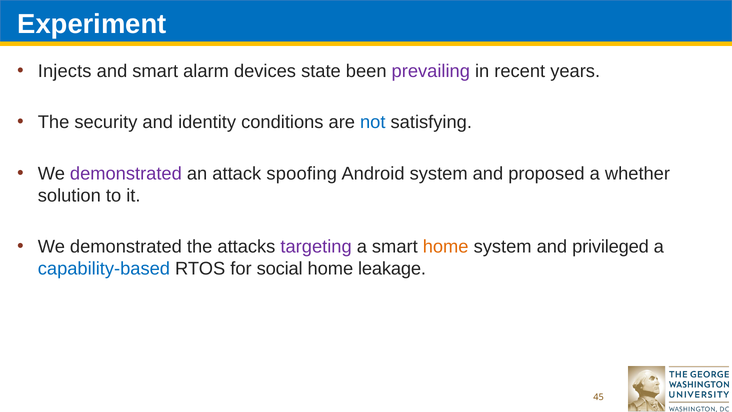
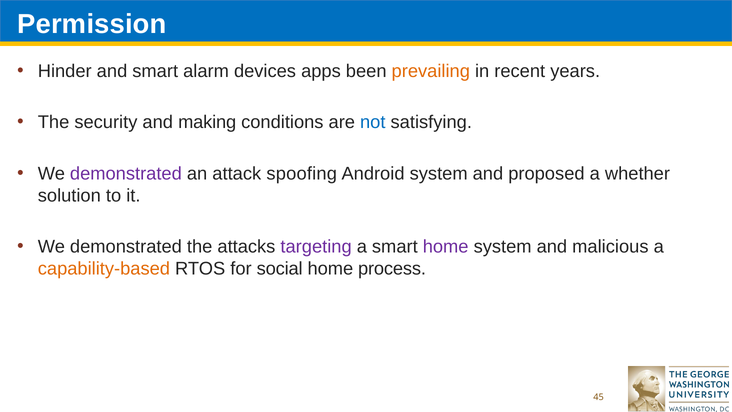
Experiment: Experiment -> Permission (92, 24)
Injects: Injects -> Hinder (65, 71)
state: state -> apps (321, 71)
prevailing colour: purple -> orange (431, 71)
identity: identity -> making (207, 122)
home colour: orange -> purple (446, 247)
privileged: privileged -> malicious (610, 247)
capability-based colour: blue -> orange (104, 269)
leakage: leakage -> process (392, 269)
